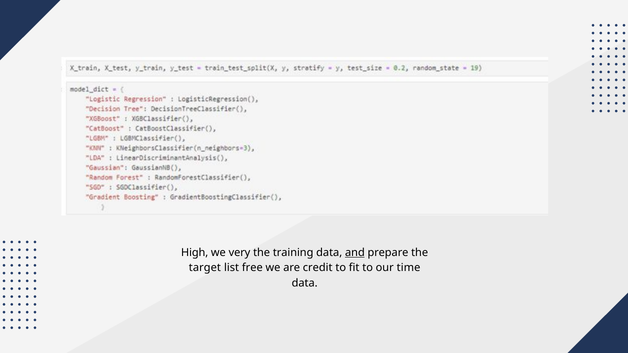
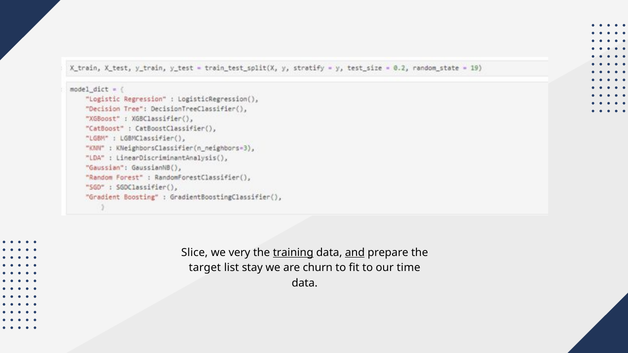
High: High -> Slice (195, 253)
training underline: none -> present (293, 253)
free: free -> stay (252, 268)
credit: credit -> churn (318, 268)
